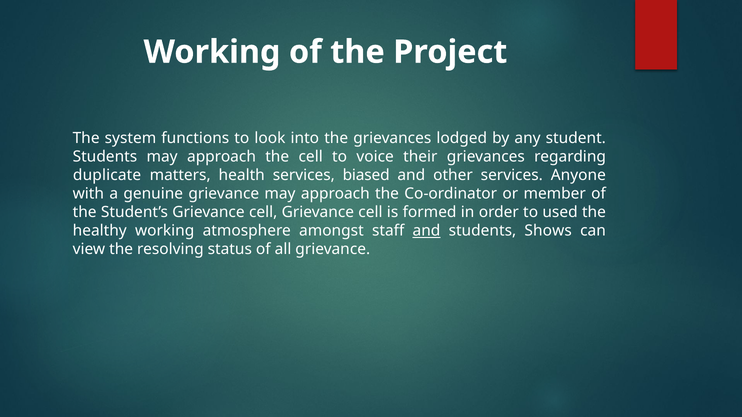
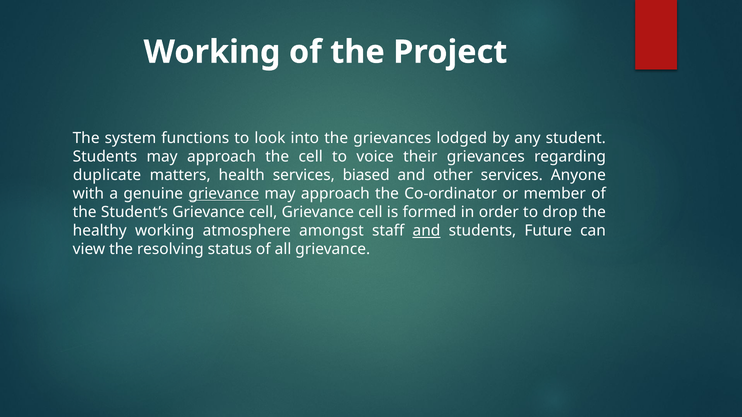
grievance underline: none -> present (224, 194)
used: used -> drop (560, 212)
Shows: Shows -> Future (548, 231)
